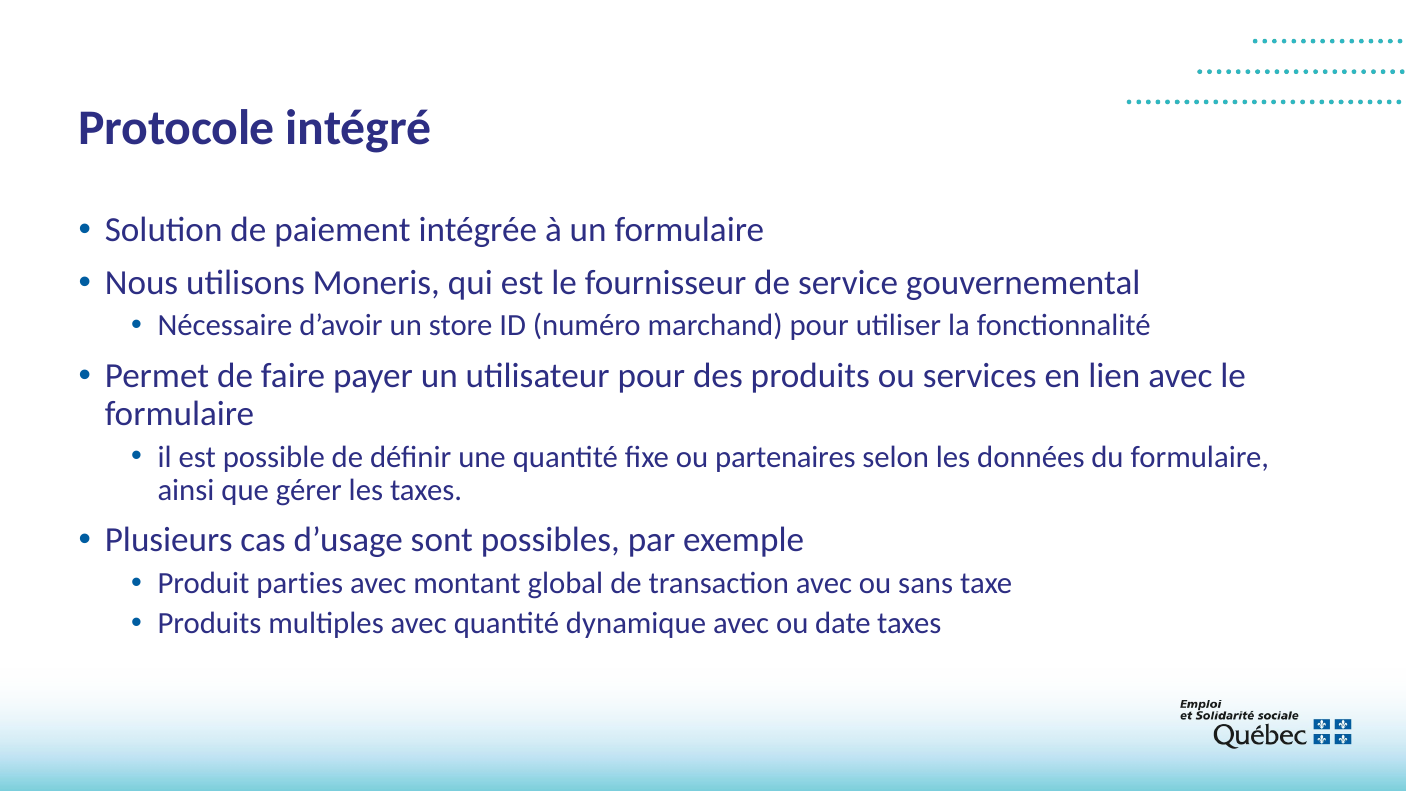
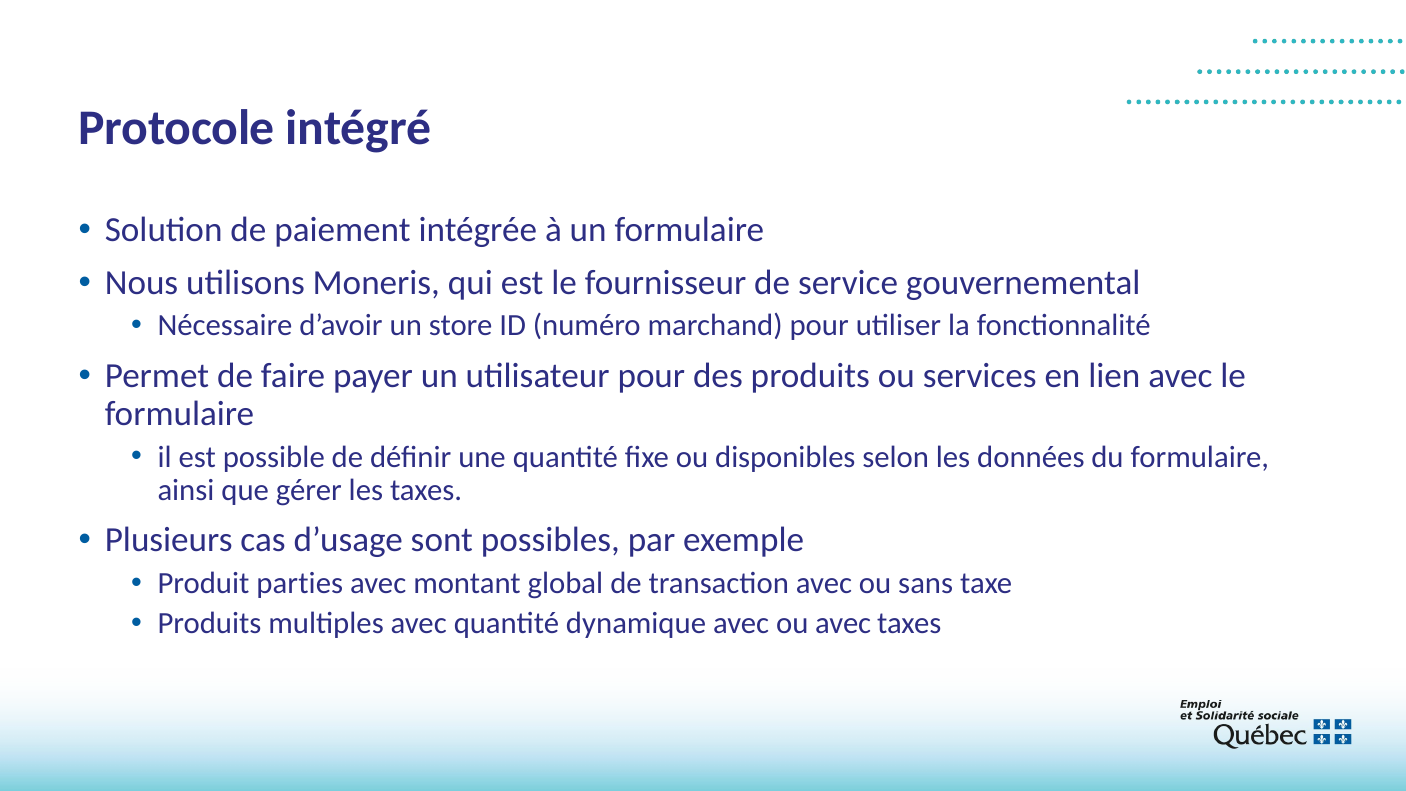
partenaires: partenaires -> disponibles (785, 457)
ou date: date -> avec (843, 624)
